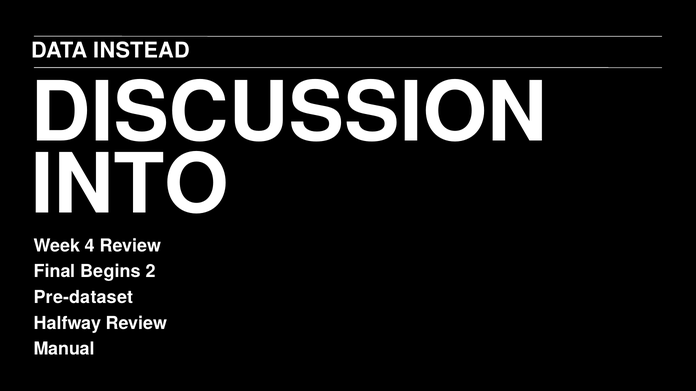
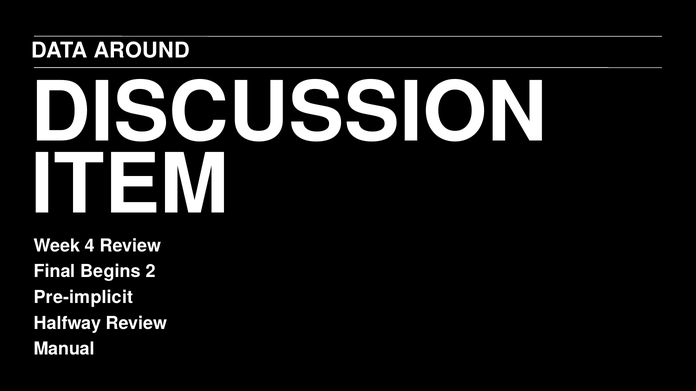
INSTEAD: INSTEAD -> AROUND (142, 51)
INTO: INTO -> ITEM (130, 185)
Pre-dataset: Pre-dataset -> Pre-implicit (83, 297)
